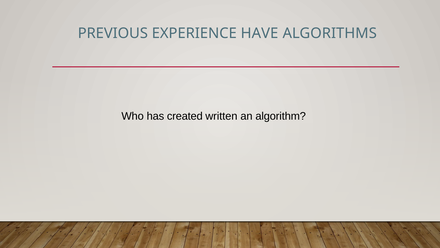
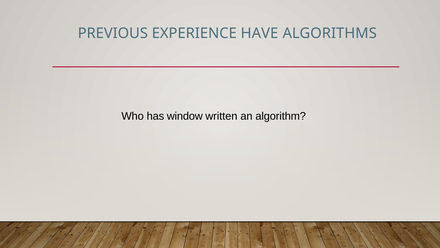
created: created -> window (185, 116)
